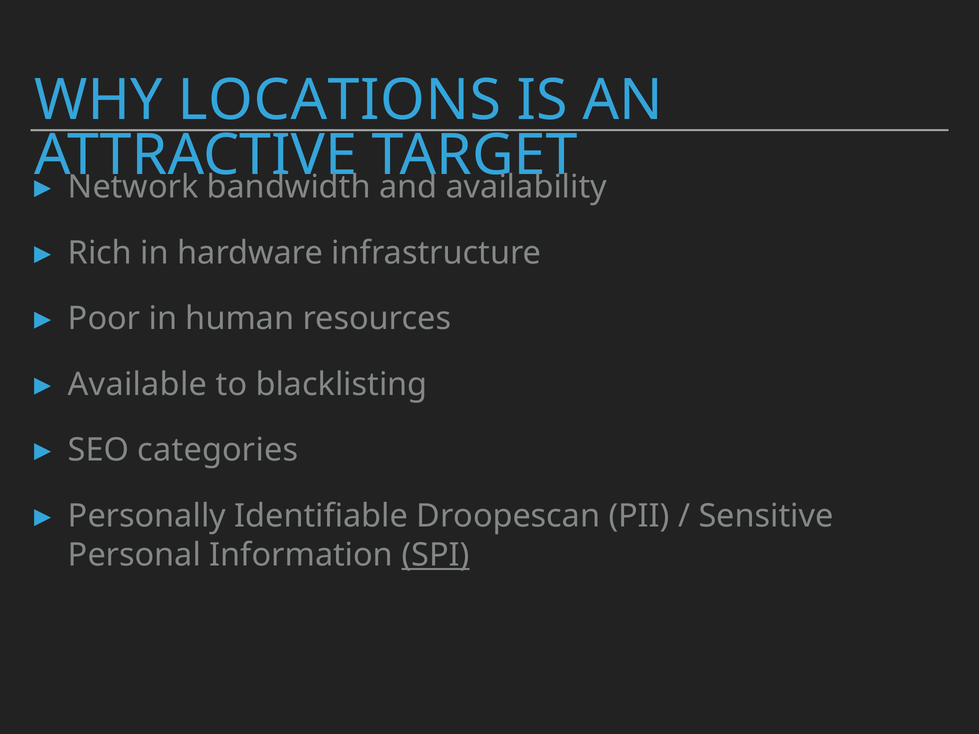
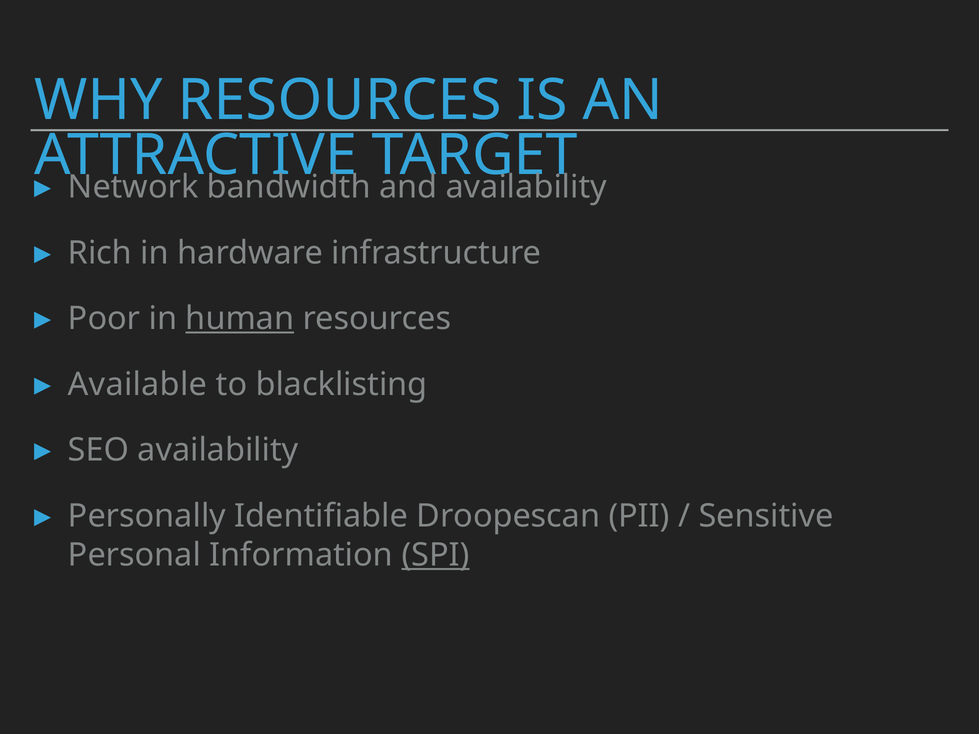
WHY LOCATIONS: LOCATIONS -> RESOURCES (340, 100)
human underline: none -> present (240, 319)
SEO categories: categories -> availability (218, 450)
